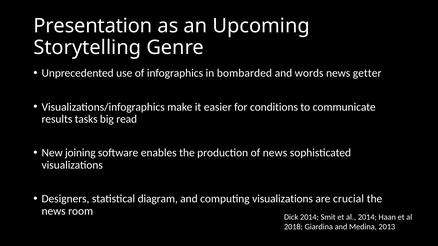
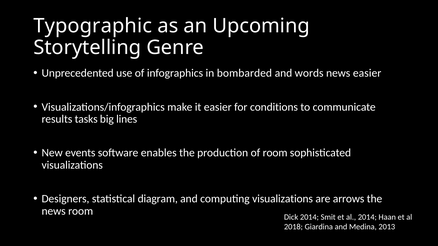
Presentation: Presentation -> Typographic (93, 26)
news getter: getter -> easier (367, 73)
read: read -> lines (127, 119)
joining: joining -> events (80, 153)
of news: news -> room (275, 153)
crucial: crucial -> arrows (349, 199)
